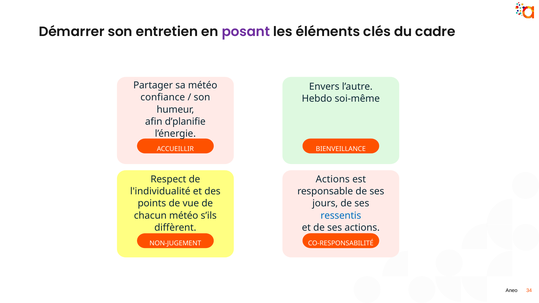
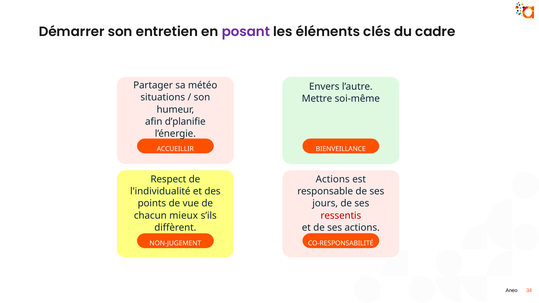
confiance: confiance -> situations (163, 97)
Hebdo: Hebdo -> Mettre (317, 99)
chacun météo: météo -> mieux (184, 216)
ressentis colour: blue -> red (341, 216)
